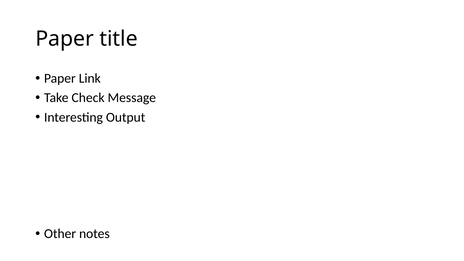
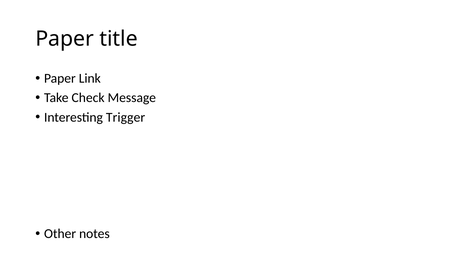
Output: Output -> Trigger (126, 117)
